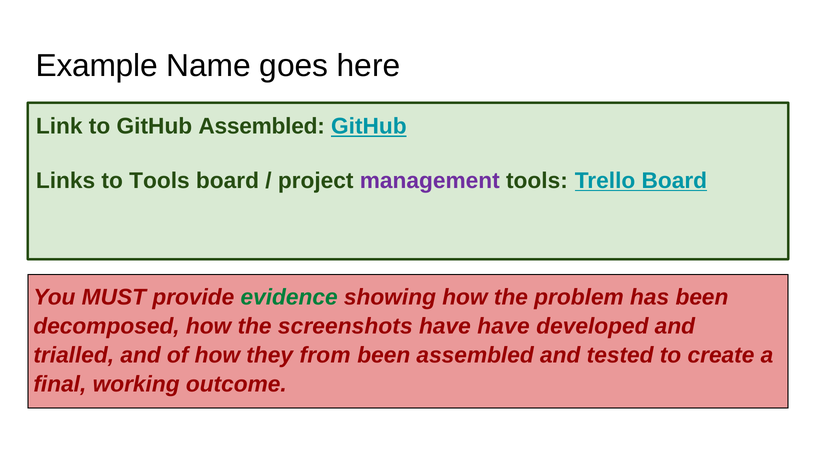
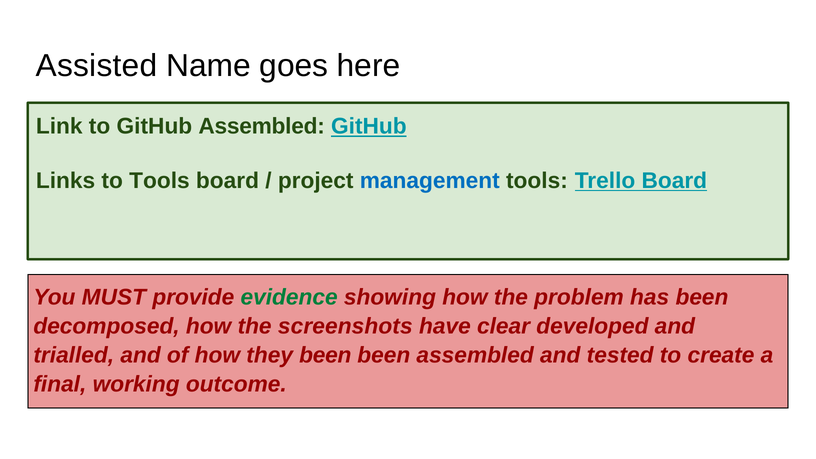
Example: Example -> Assisted (97, 66)
management colour: purple -> blue (430, 181)
have have: have -> clear (504, 326)
they from: from -> been (325, 355)
